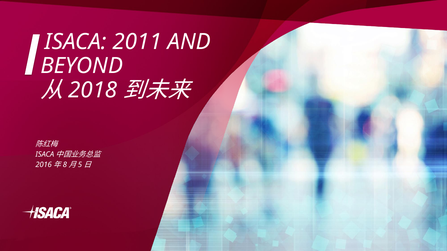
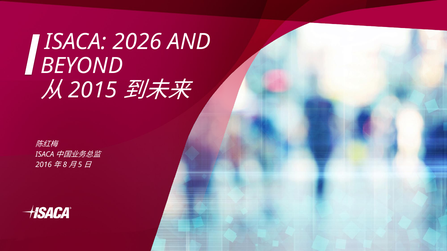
2011: 2011 -> 2026 (137, 42)
2018: 2018 -> 2015 (93, 90)
